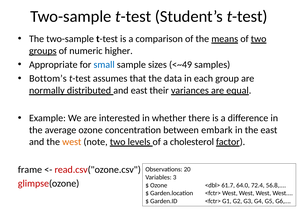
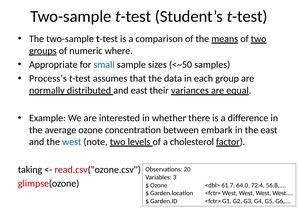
higher: higher -> where (119, 51)
<~49: <~49 -> <~50 (181, 65)
Bottom’s: Bottom’s -> Process’s (48, 79)
west colour: orange -> blue (72, 142)
frame: frame -> taking (30, 170)
